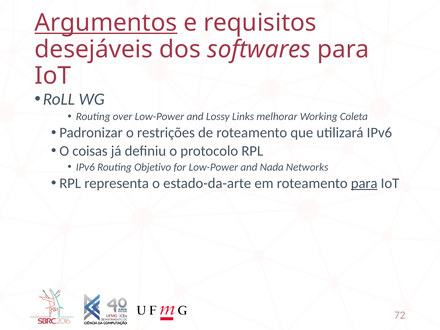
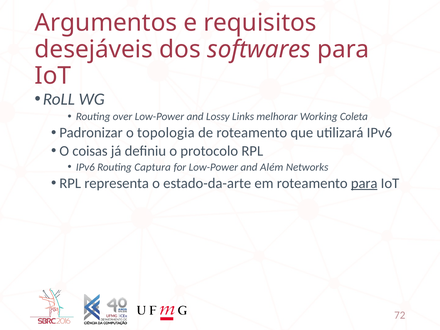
Argumentos underline: present -> none (106, 23)
restrições: restrições -> topologia (166, 133)
Objetivo: Objetivo -> Captura (153, 167)
Nada: Nada -> Além (272, 167)
